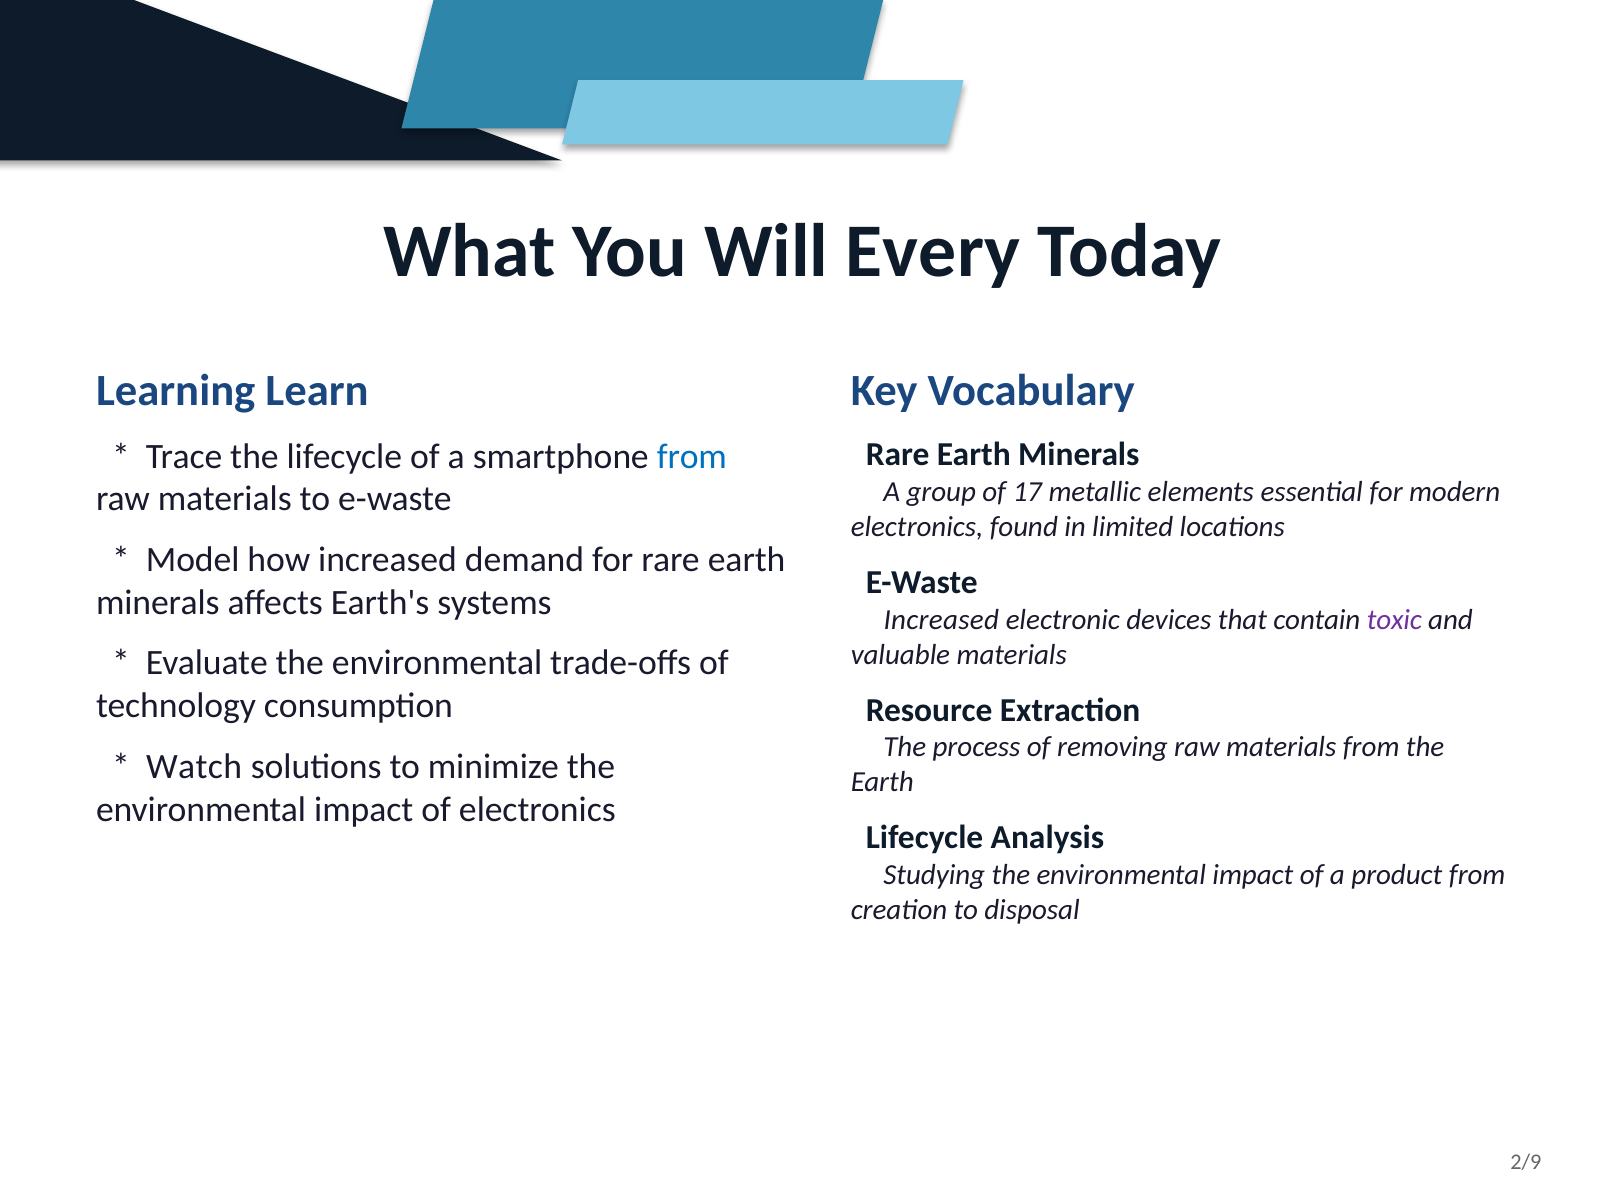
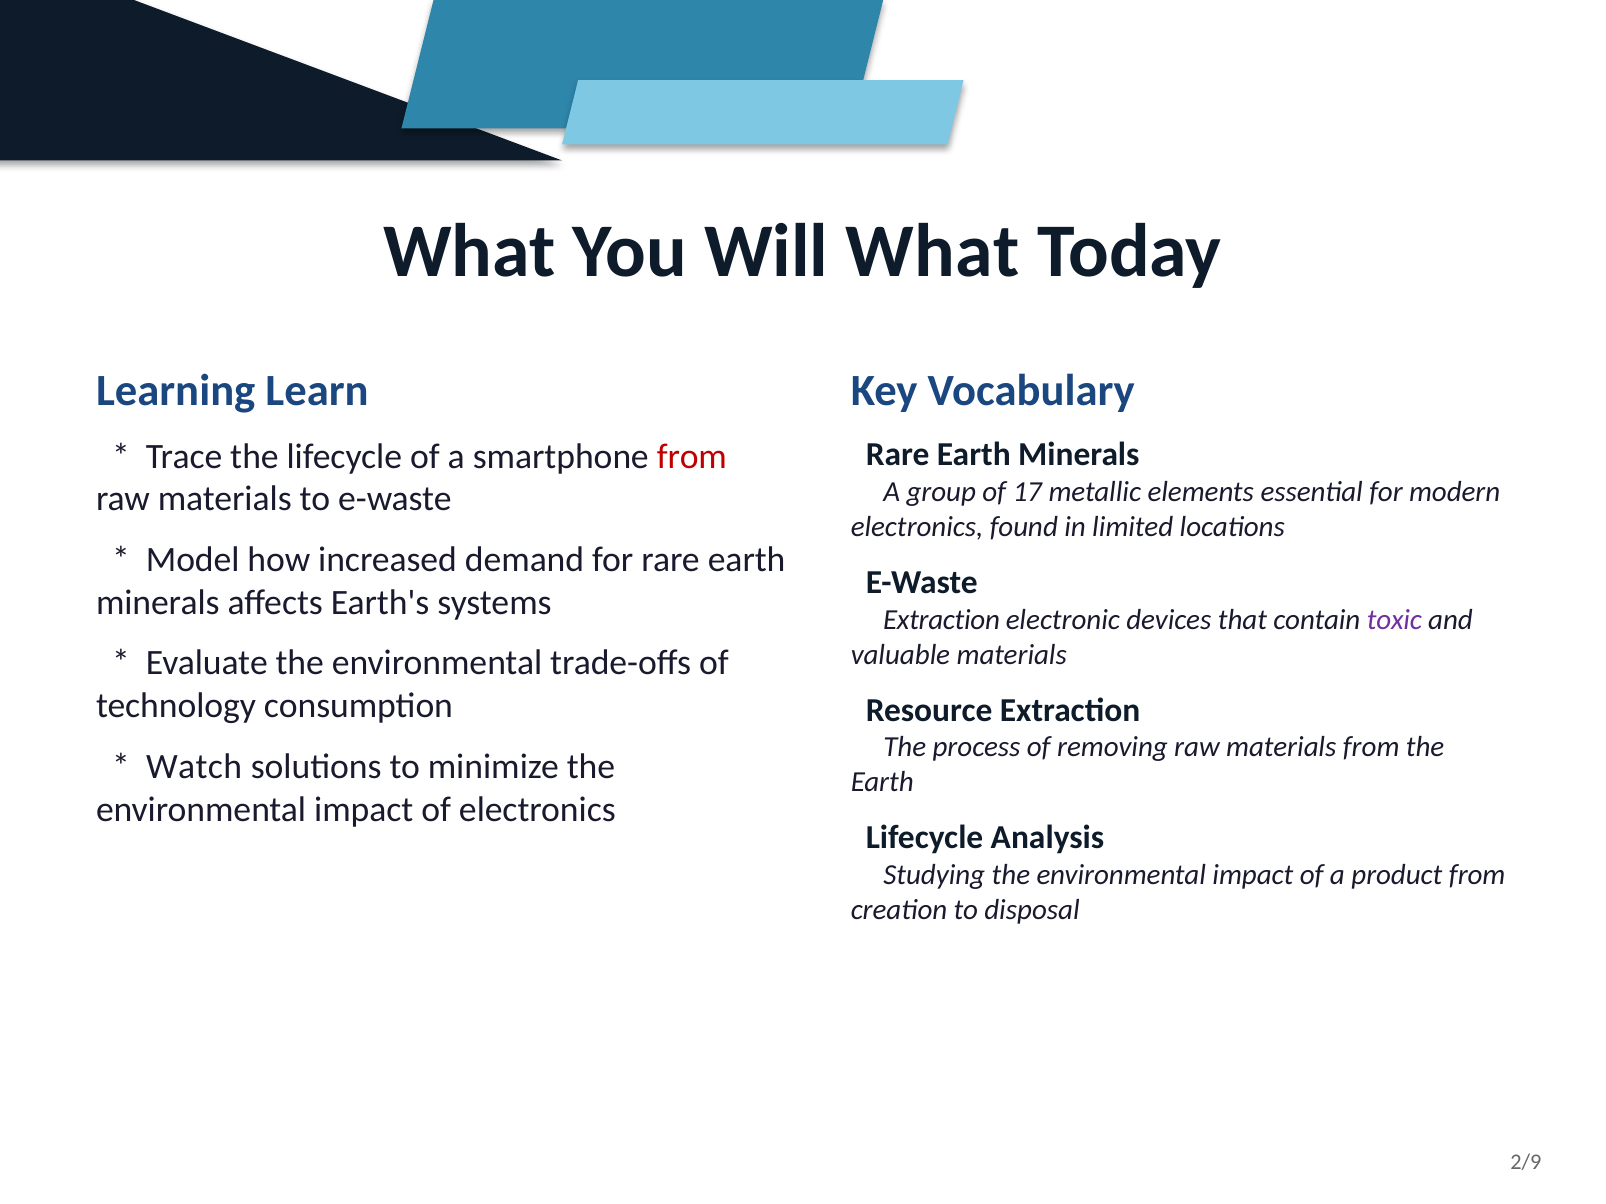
Will Every: Every -> What (933, 251)
from colour: blue -> red (692, 457)
Increased: Increased -> Extraction (942, 620)
